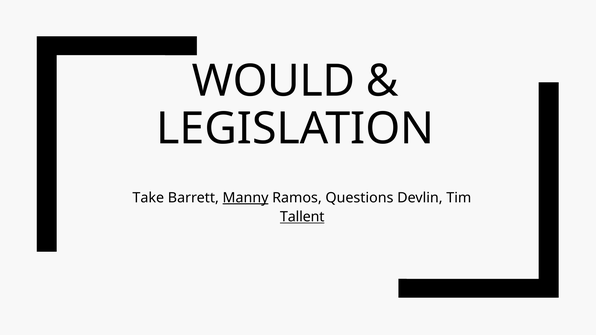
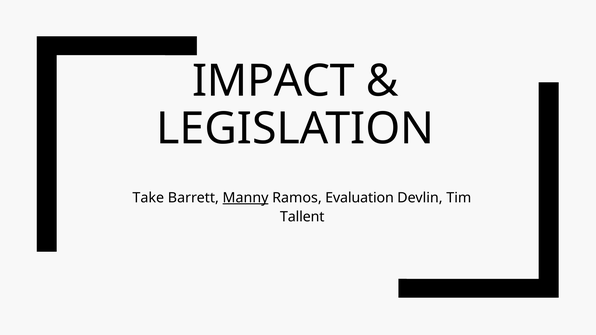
WOULD: WOULD -> IMPACT (273, 81)
Questions: Questions -> Evaluation (360, 198)
Tallent underline: present -> none (302, 217)
